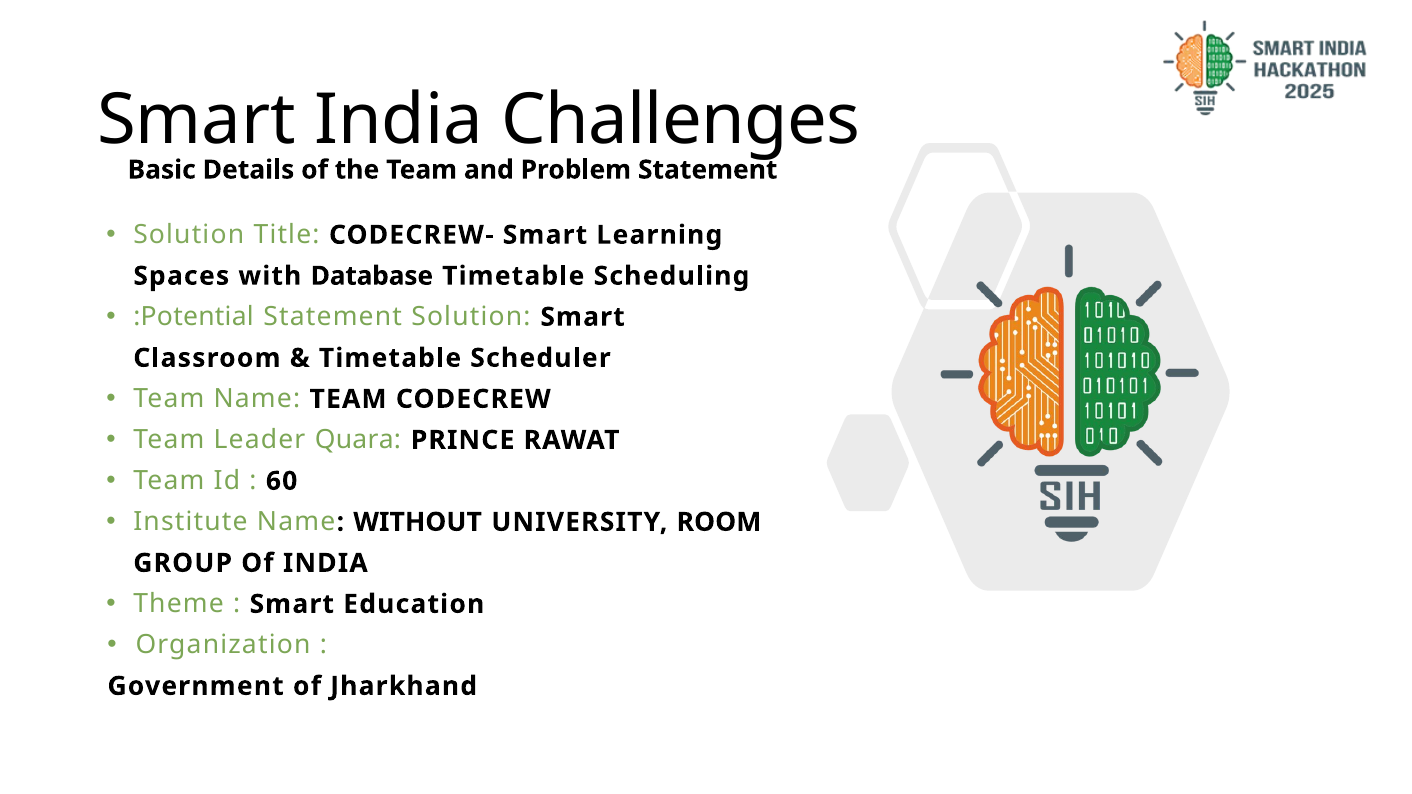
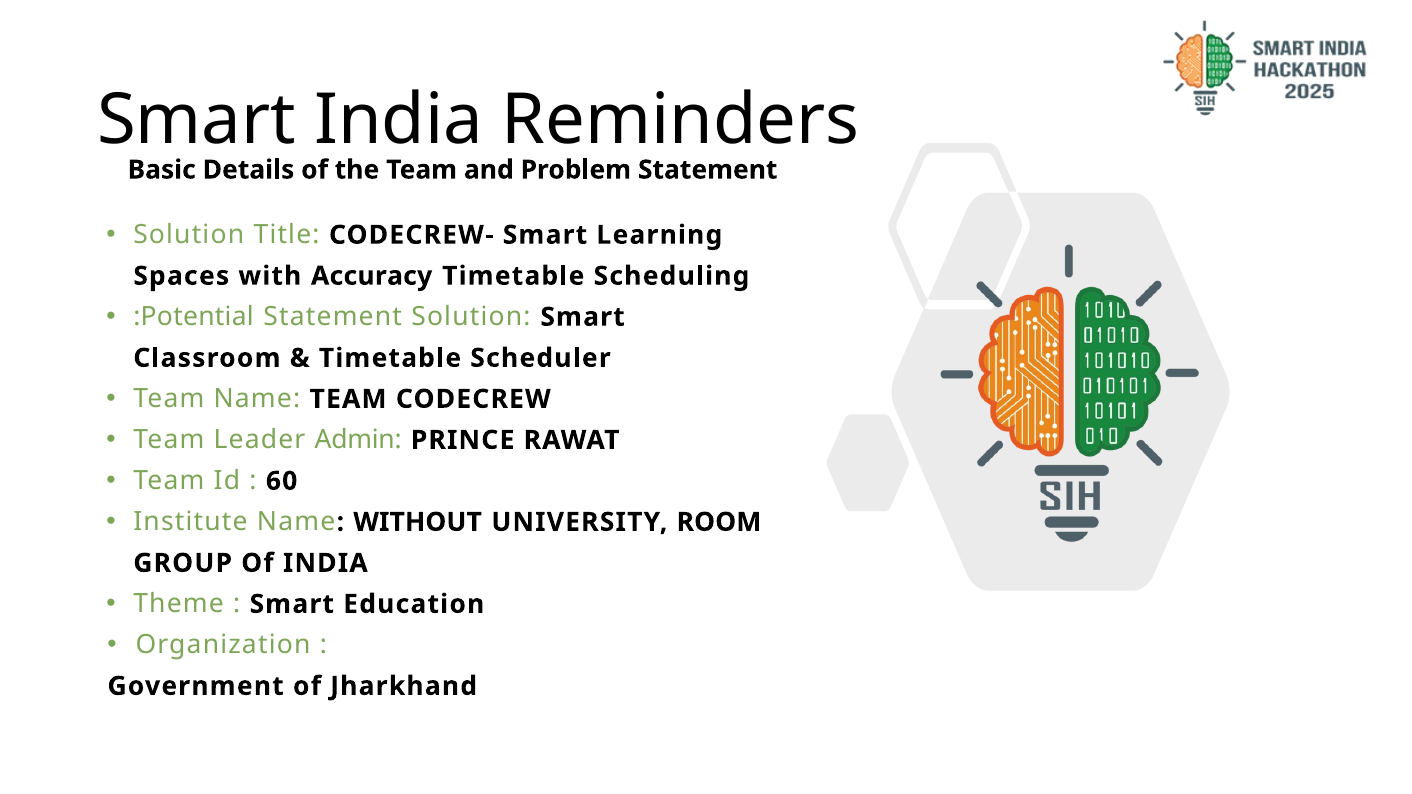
Challenges: Challenges -> Reminders (681, 120)
Database: Database -> Accuracy (372, 276)
Quara: Quara -> Admin (358, 440)
